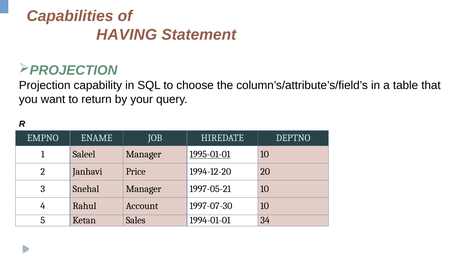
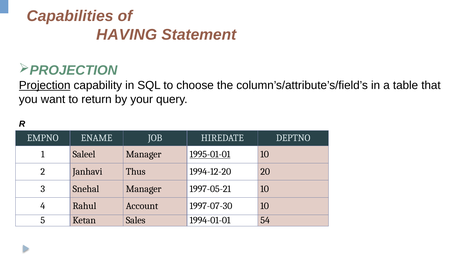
Projection underline: none -> present (45, 85)
Price: Price -> Thus (136, 172)
34: 34 -> 54 (265, 220)
